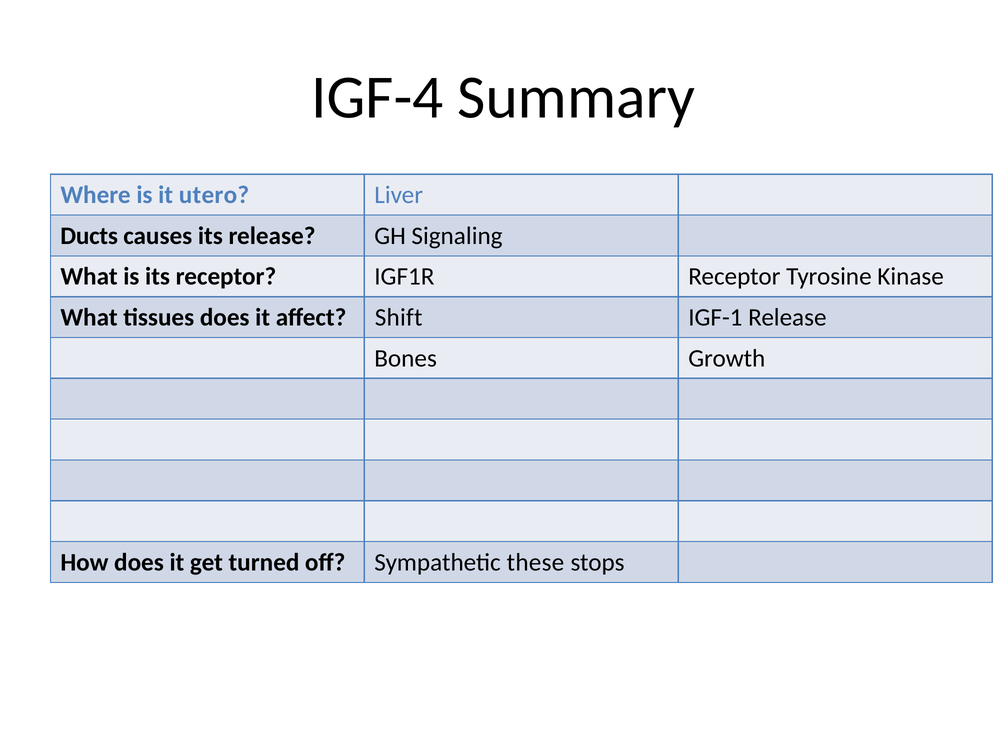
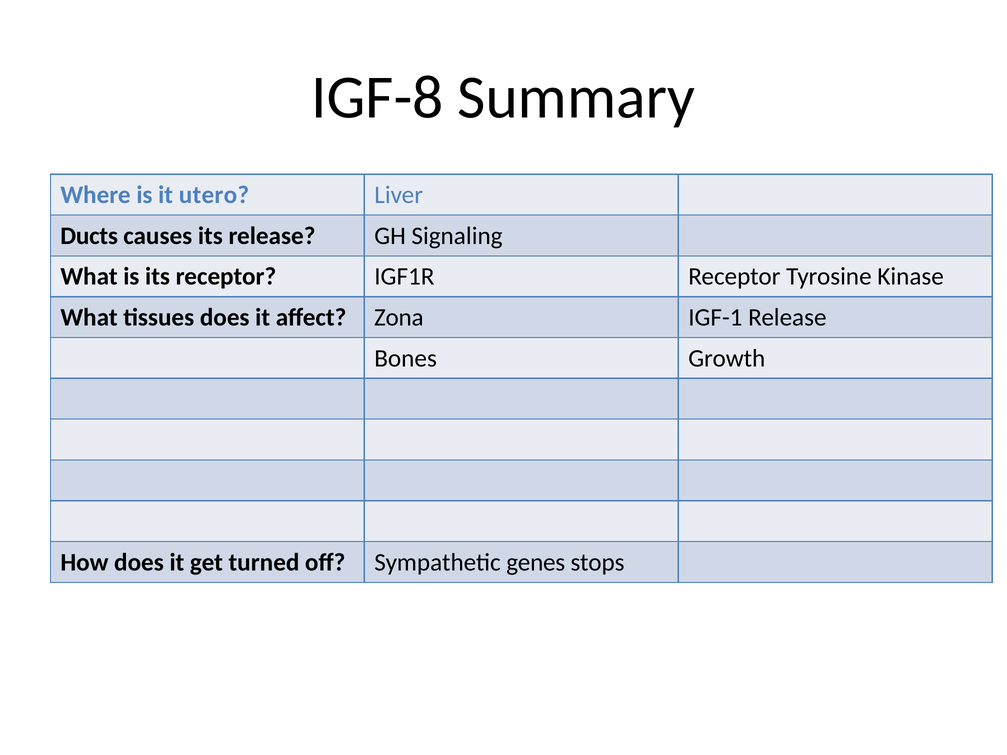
IGF-4: IGF-4 -> IGF-8 (377, 97)
Shift: Shift -> Zona (399, 318)
these: these -> genes (536, 563)
